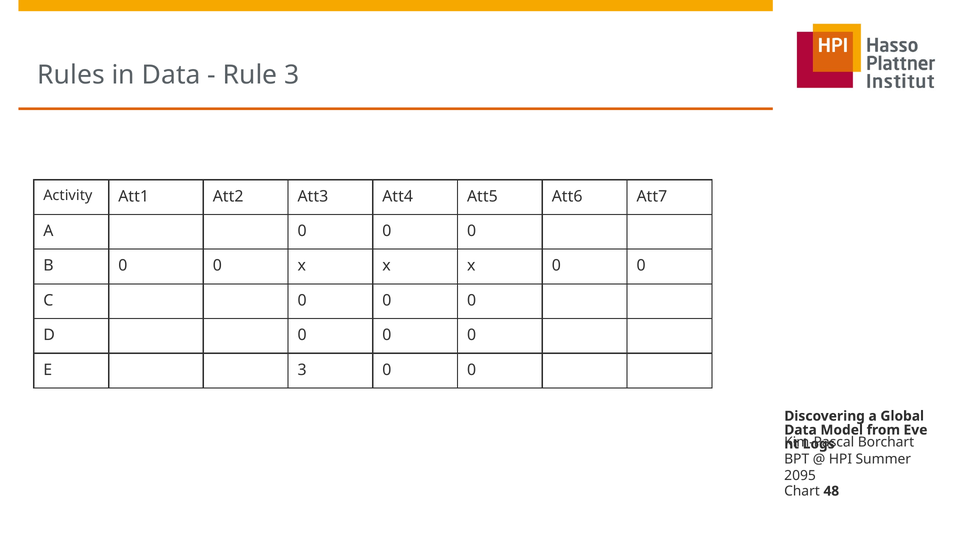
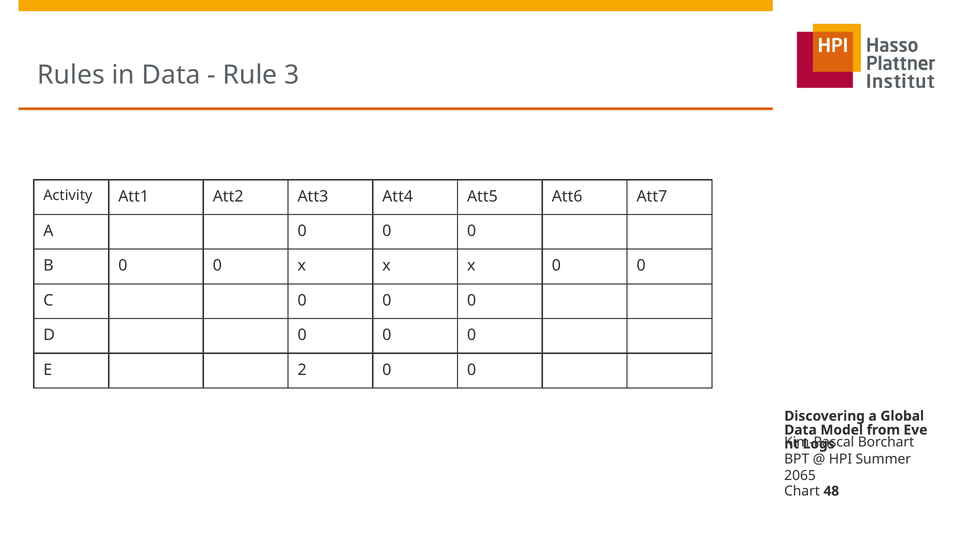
E 3: 3 -> 2 (302, 370)
2095: 2095 -> 2065 (800, 476)
